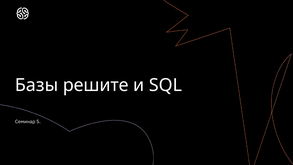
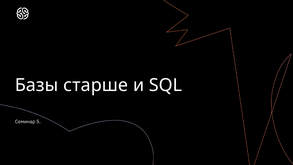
решите: решите -> старше (96, 85)
